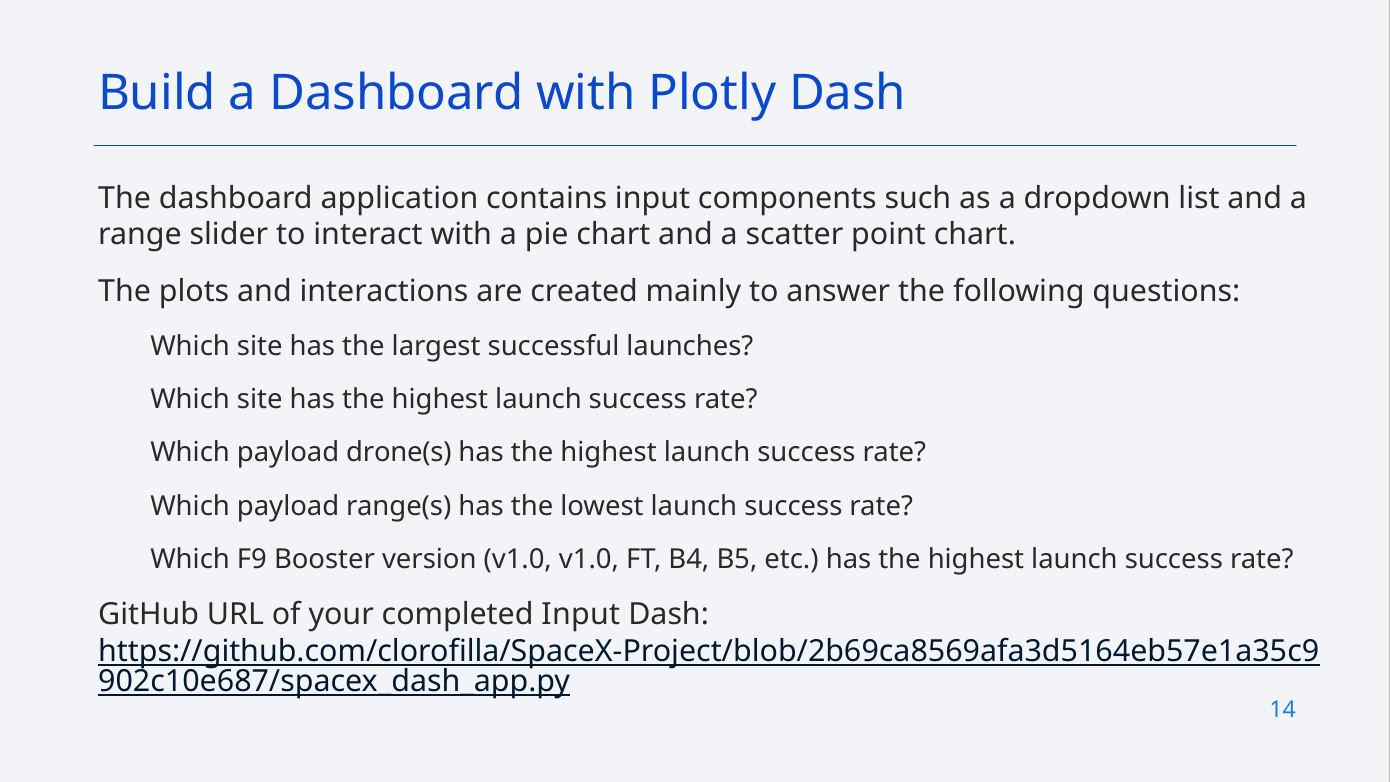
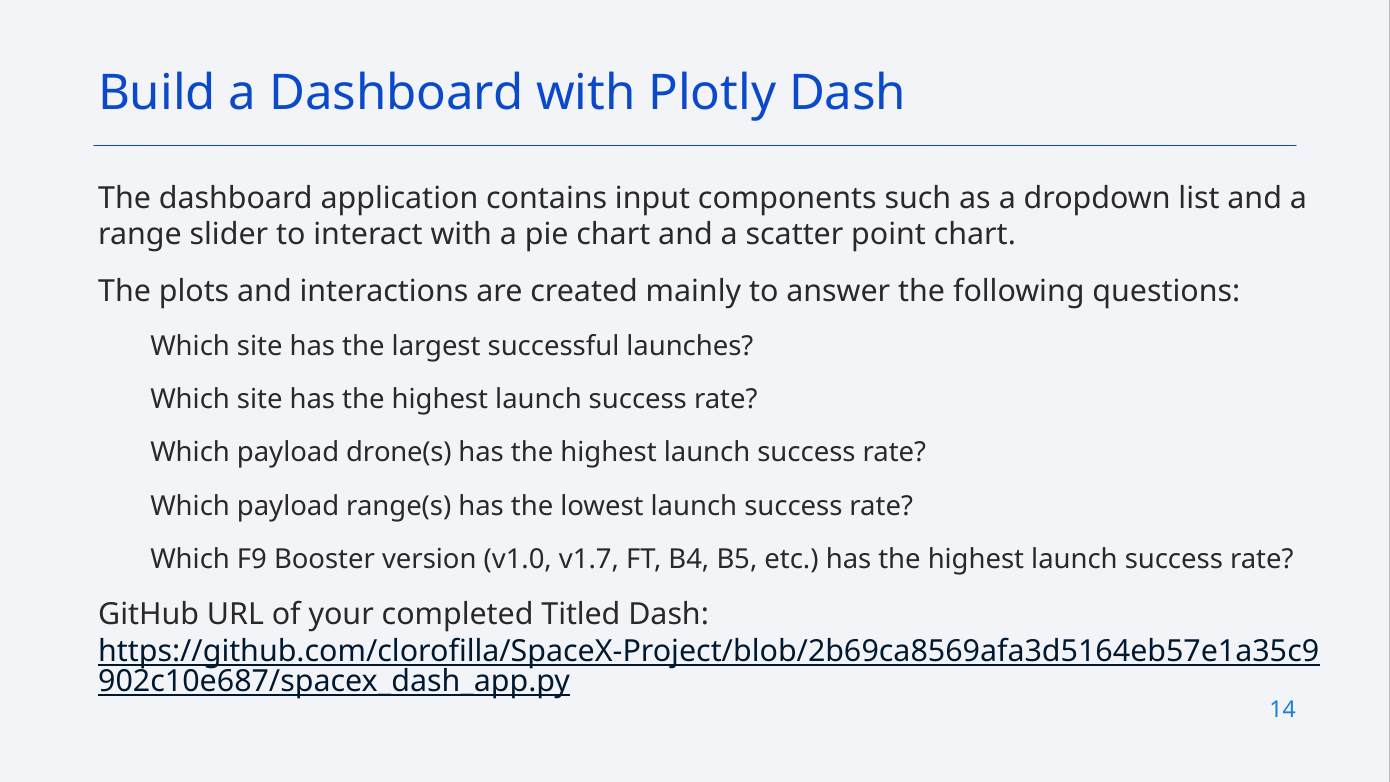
v1.0 v1.0: v1.0 -> v1.7 (589, 559)
completed Input: Input -> Titled (581, 614)
